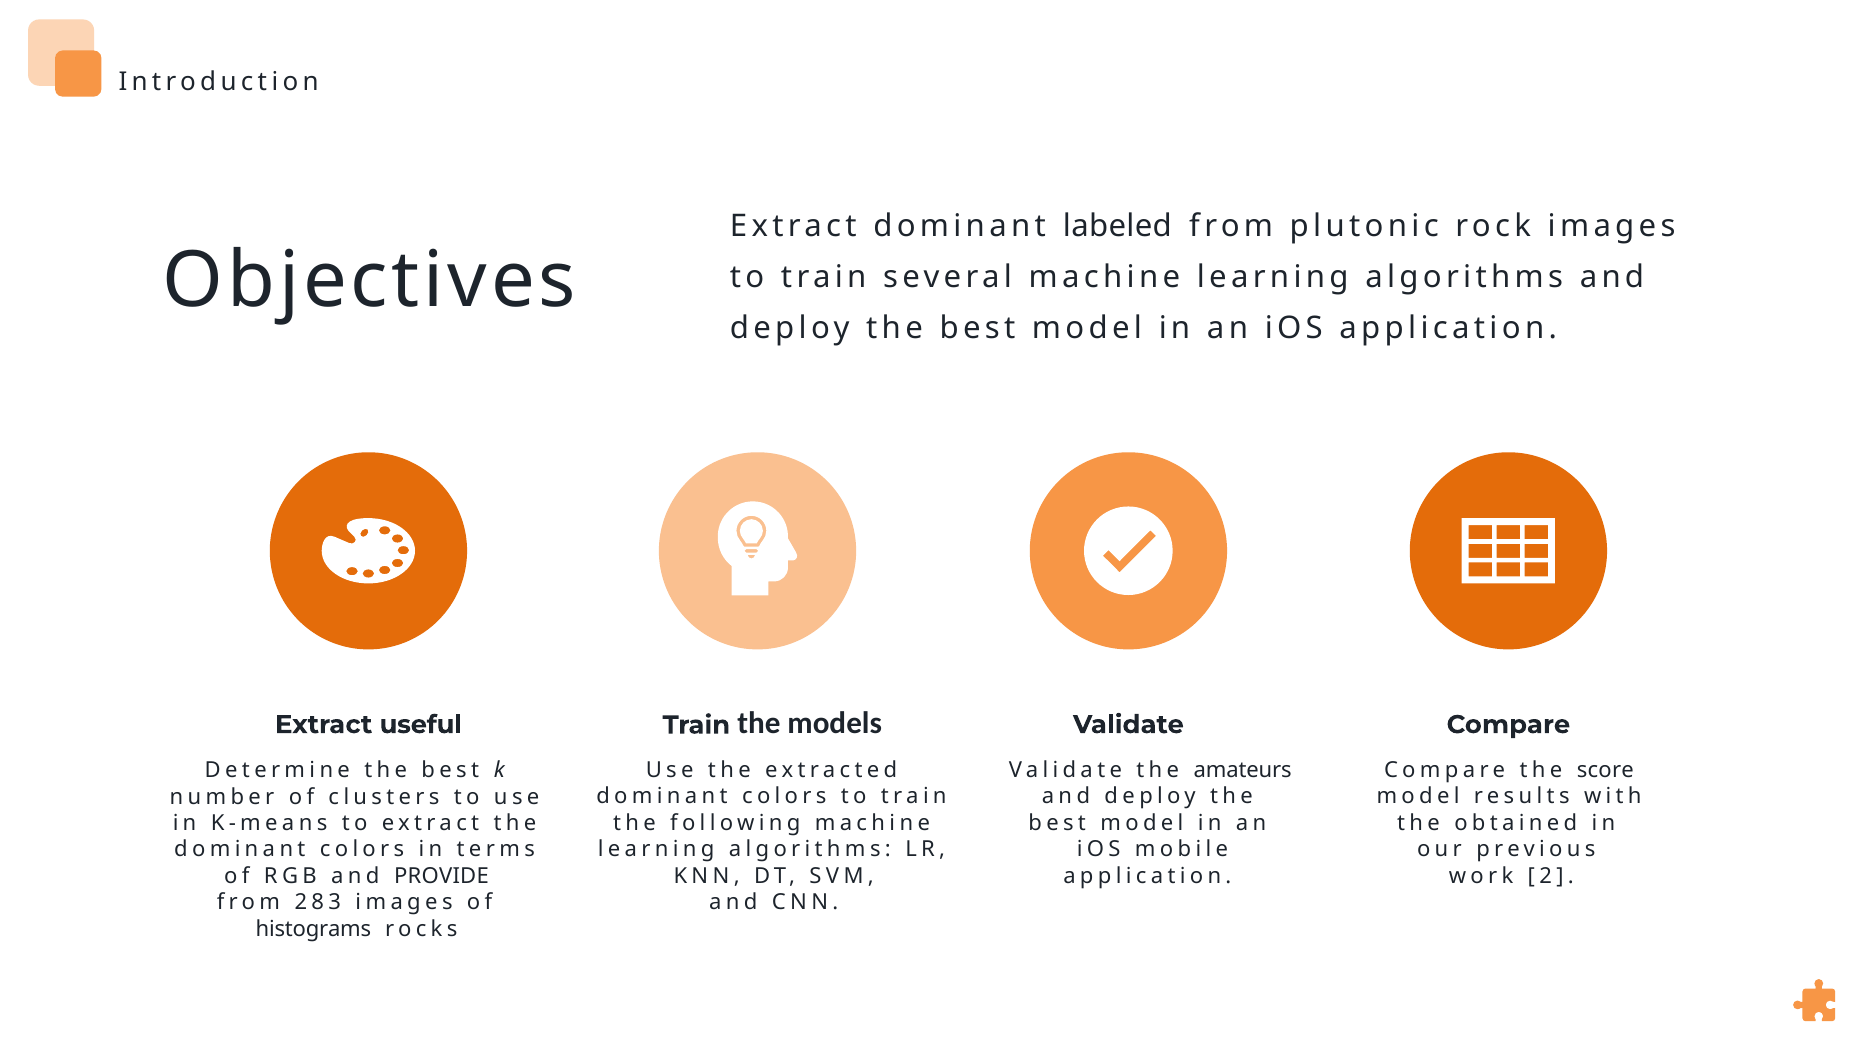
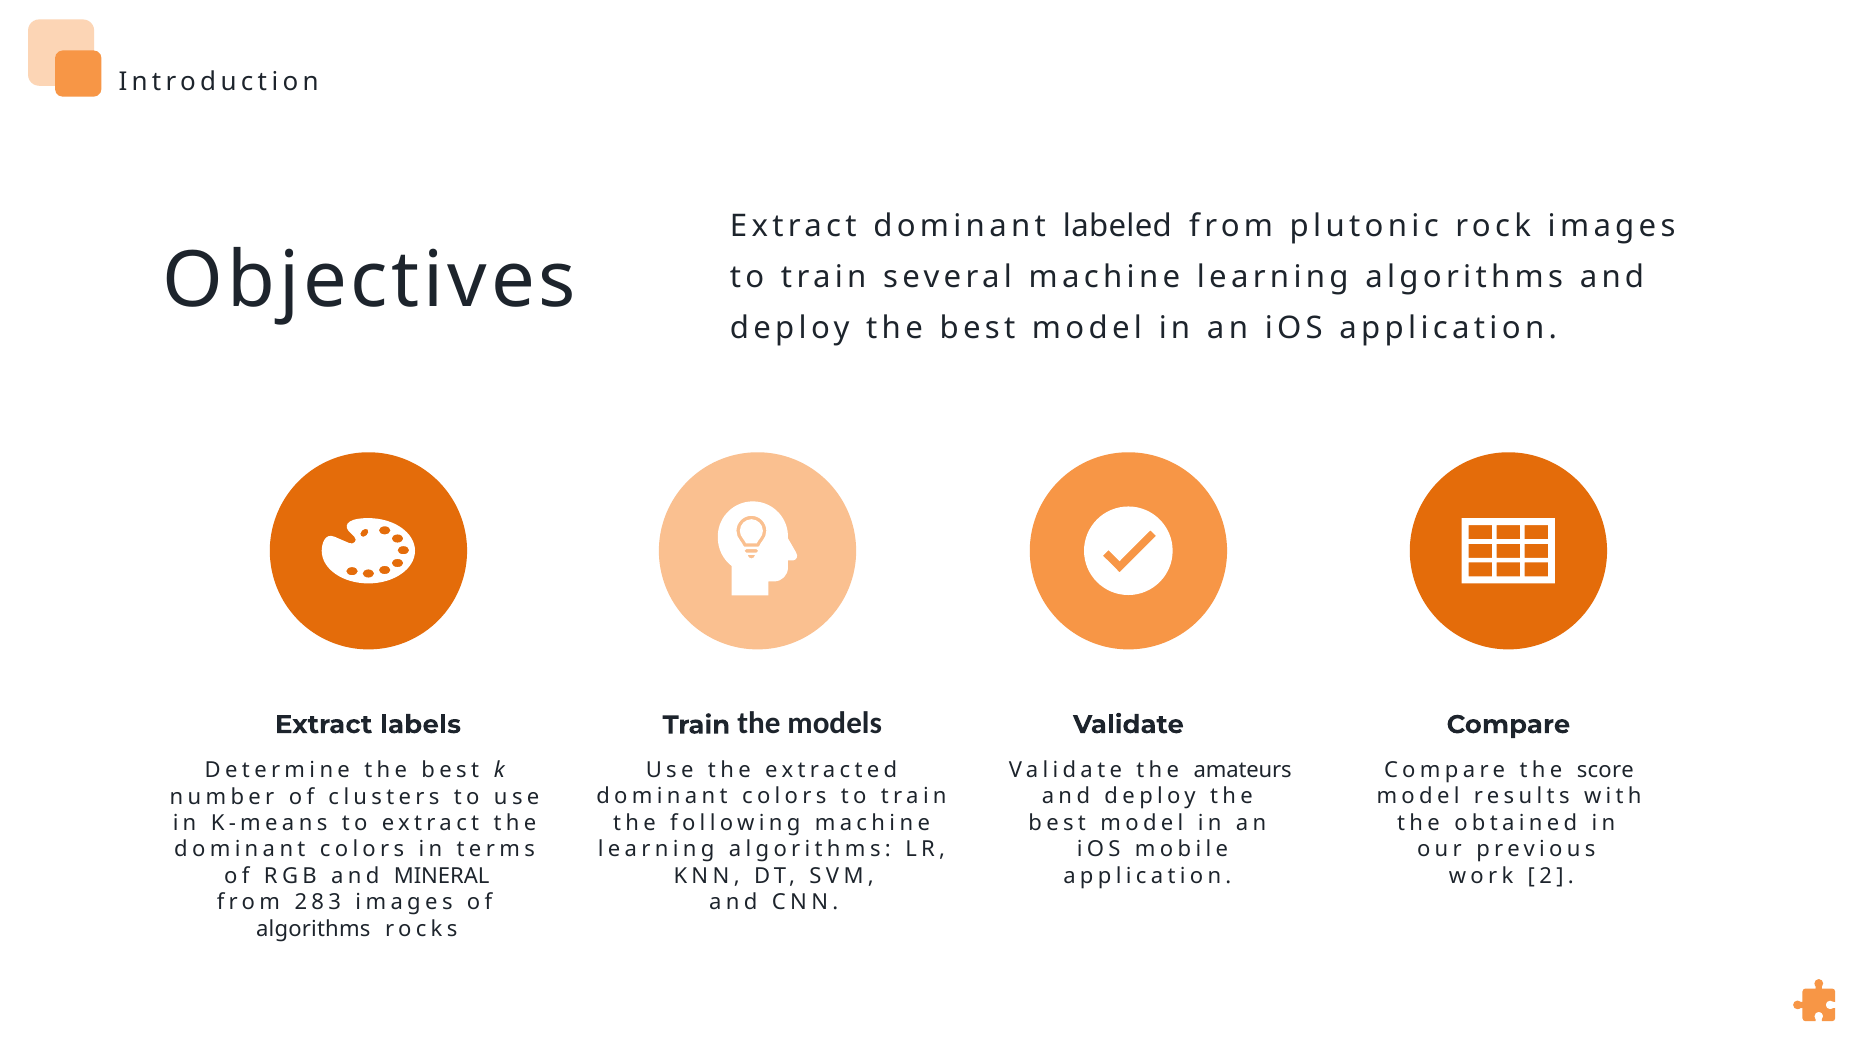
useful: useful -> labels (420, 725)
PROVIDE: PROVIDE -> MINERAL (442, 877)
histograms: histograms -> algorithms (313, 930)
